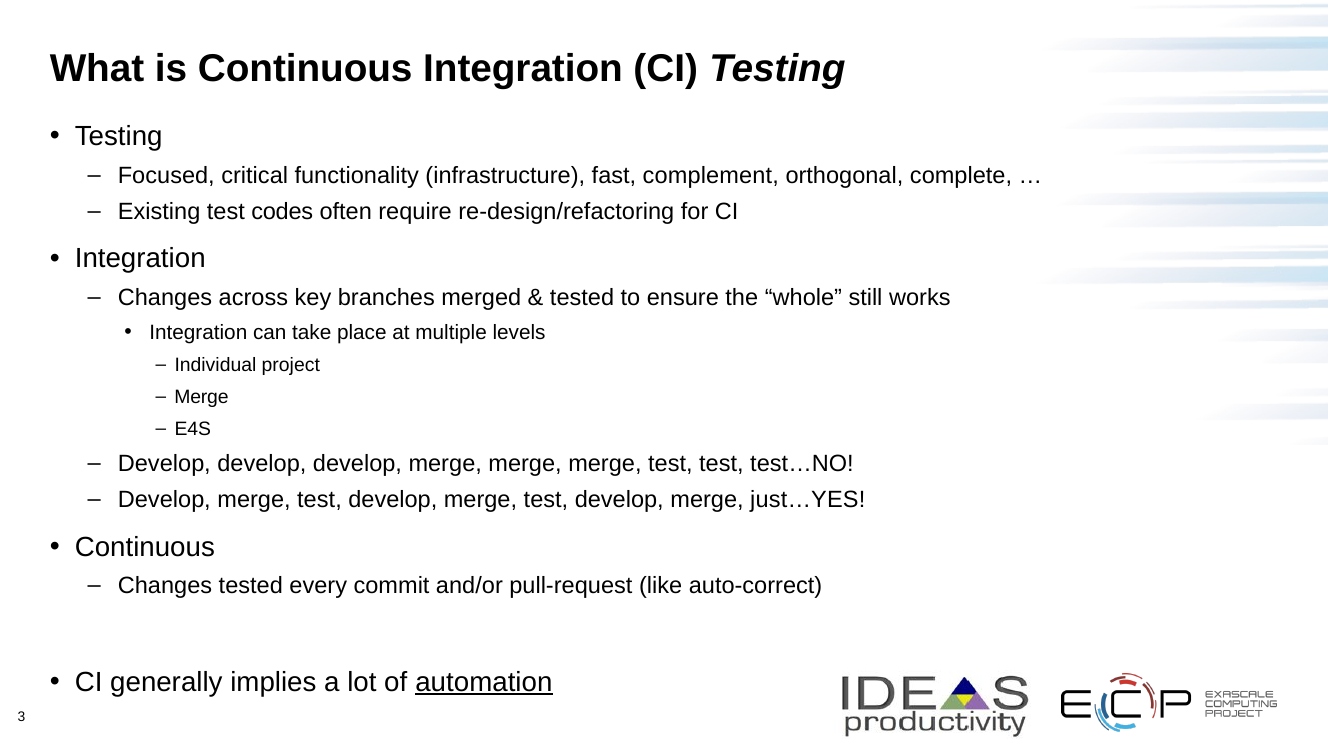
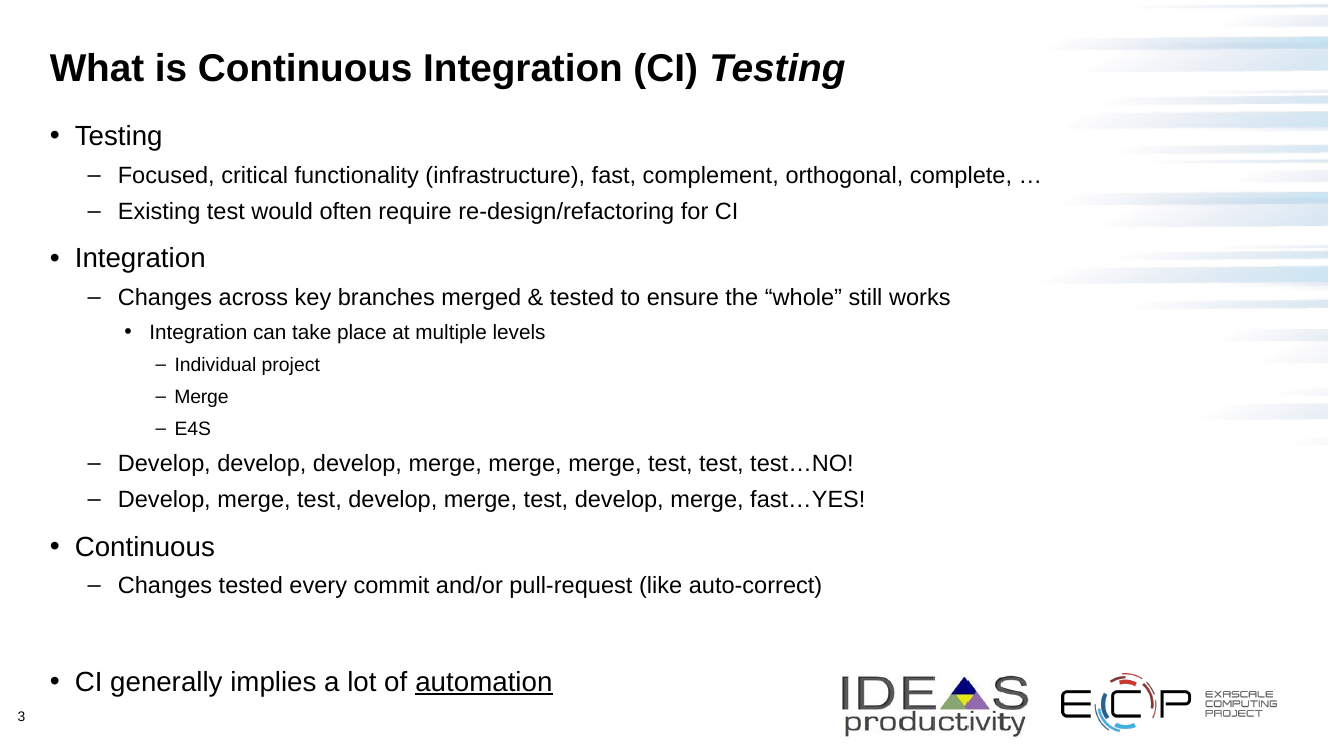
codes: codes -> would (282, 212)
just…YES: just…YES -> fast…YES (808, 500)
